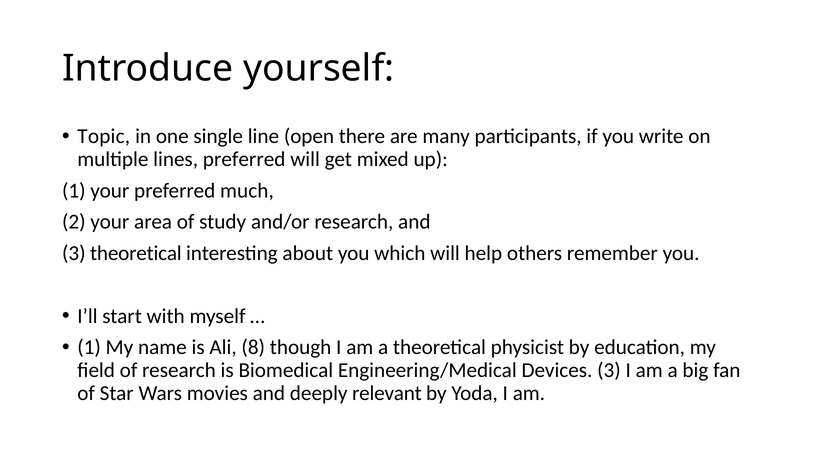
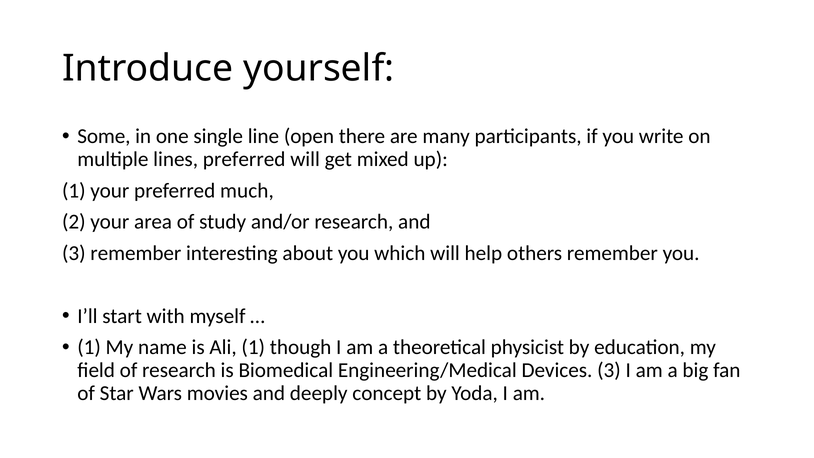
Topic: Topic -> Some (104, 136)
3 theoretical: theoretical -> remember (136, 253)
Ali 8: 8 -> 1 (253, 347)
relevant: relevant -> concept (387, 393)
